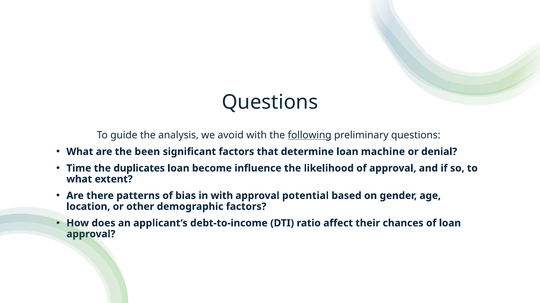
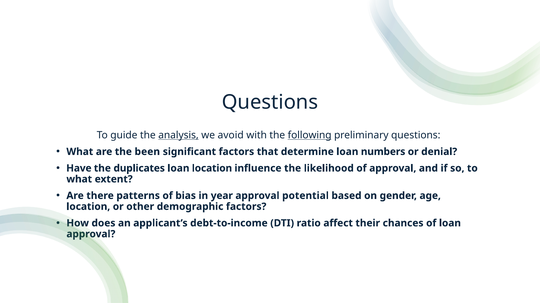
analysis underline: none -> present (178, 135)
machine: machine -> numbers (383, 152)
Time: Time -> Have (79, 169)
loan become: become -> location (212, 169)
in with: with -> year (222, 196)
